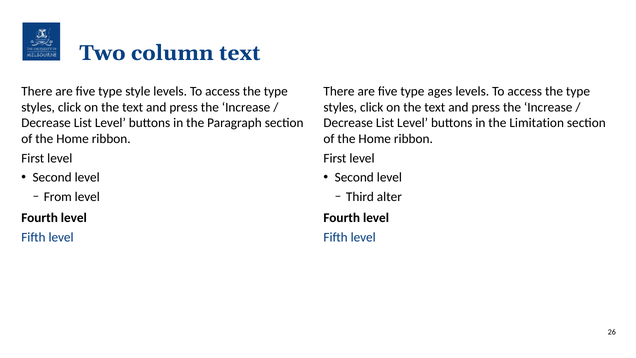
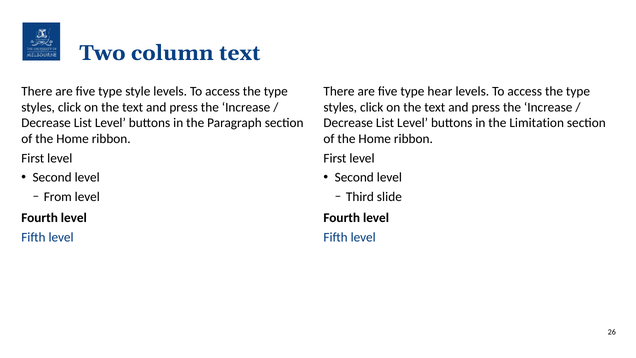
ages: ages -> hear (440, 91)
alter: alter -> slide (389, 197)
